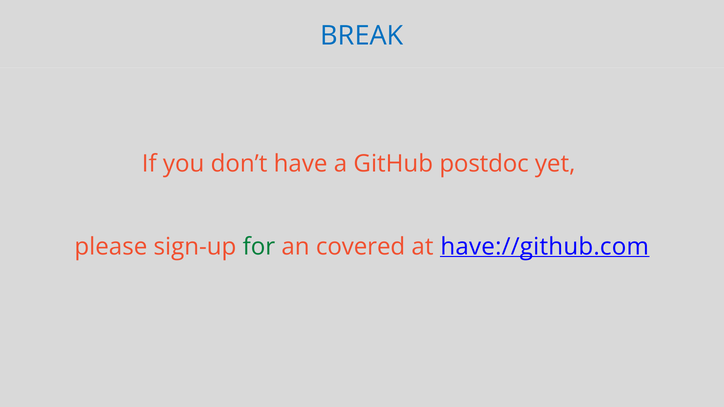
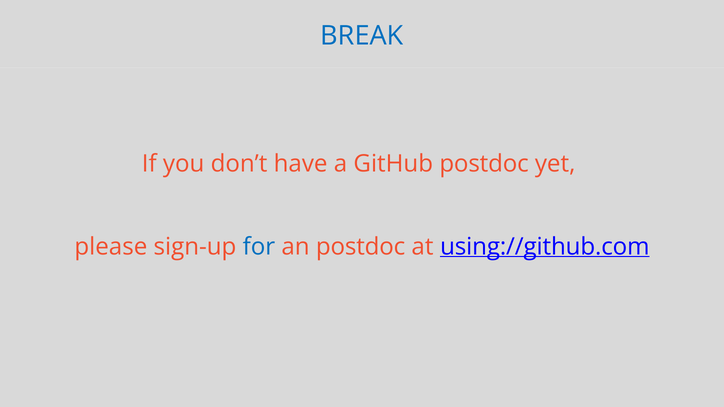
for colour: green -> blue (259, 247)
an covered: covered -> postdoc (361, 247)
have://github.com: have://github.com -> using://github.com (545, 247)
